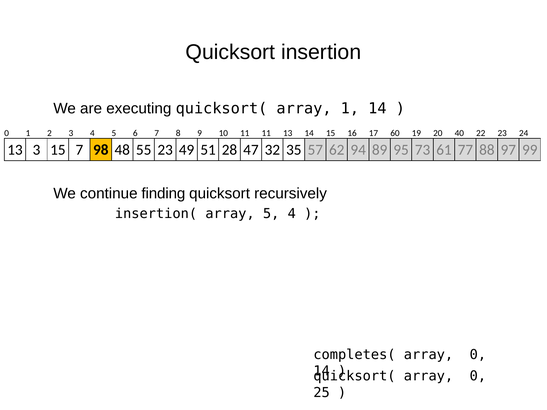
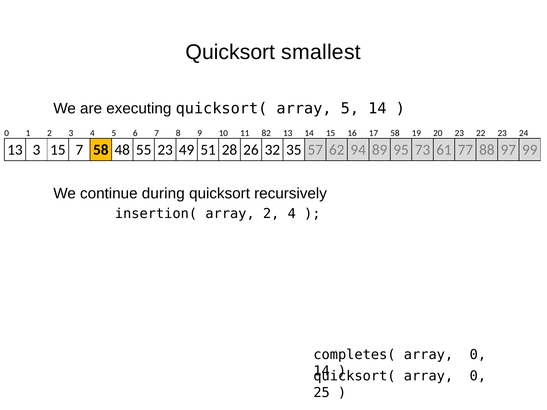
insertion: insertion -> smallest (321, 52)
array 1: 1 -> 5 (350, 109)
11 11: 11 -> 82 (266, 133)
17 60: 60 -> 58 (395, 133)
20 40: 40 -> 23 (459, 133)
7 98: 98 -> 58 (101, 150)
47: 47 -> 26 (251, 150)
finding: finding -> during (163, 194)
array 5: 5 -> 2 (271, 214)
